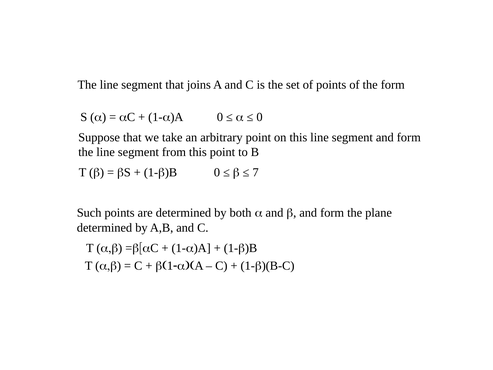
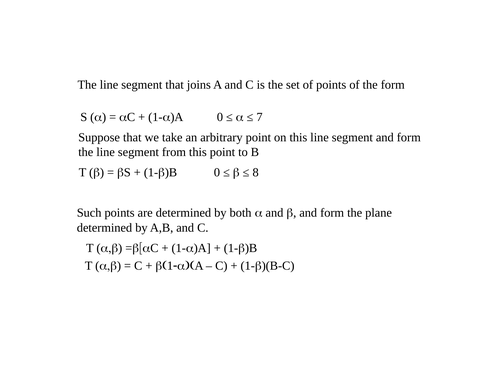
0: 0 -> 7 (260, 117)
7: 7 -> 8 (256, 172)
